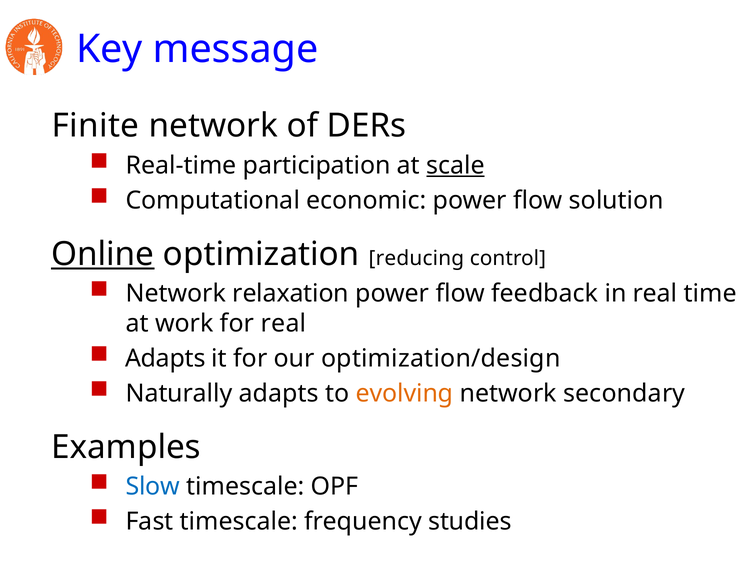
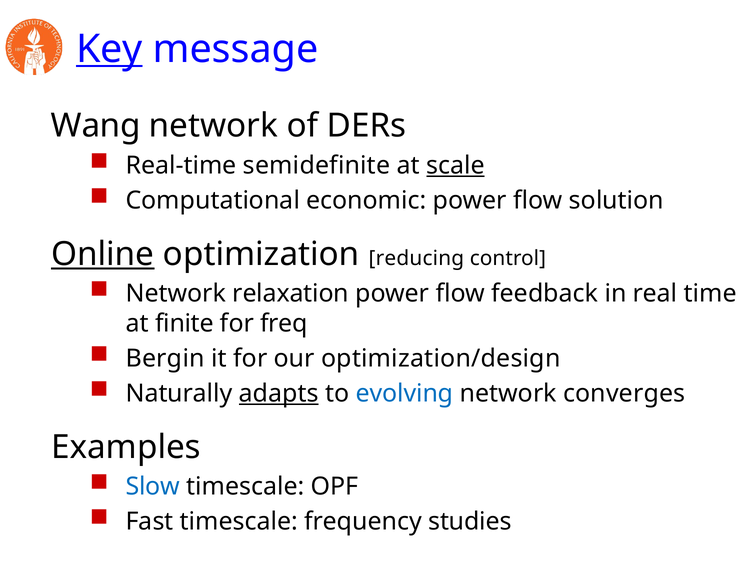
Key underline: none -> present (109, 49)
Finite: Finite -> Wang (96, 126)
participation: participation -> semidefinite (317, 165)
work: work -> finite (184, 323)
for real: real -> freq (284, 323)
Adapts: Adapts -> Bergin (165, 358)
adapts underline: none -> present (279, 393)
evolving colour: orange -> blue (404, 393)
secondary: secondary -> converges (624, 393)
